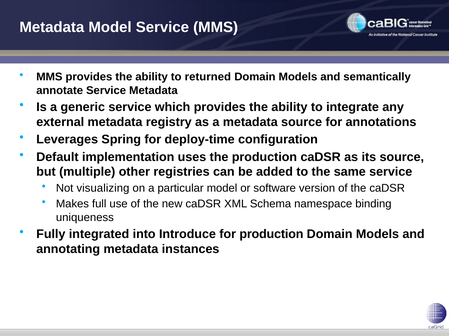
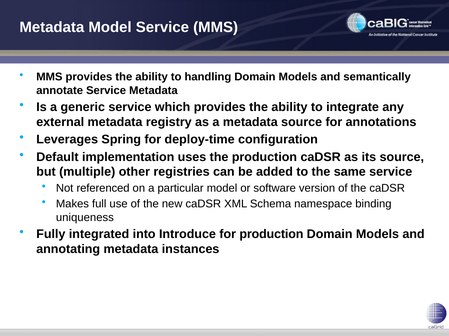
returned: returned -> handling (208, 77)
visualizing: visualizing -> referenced (103, 189)
